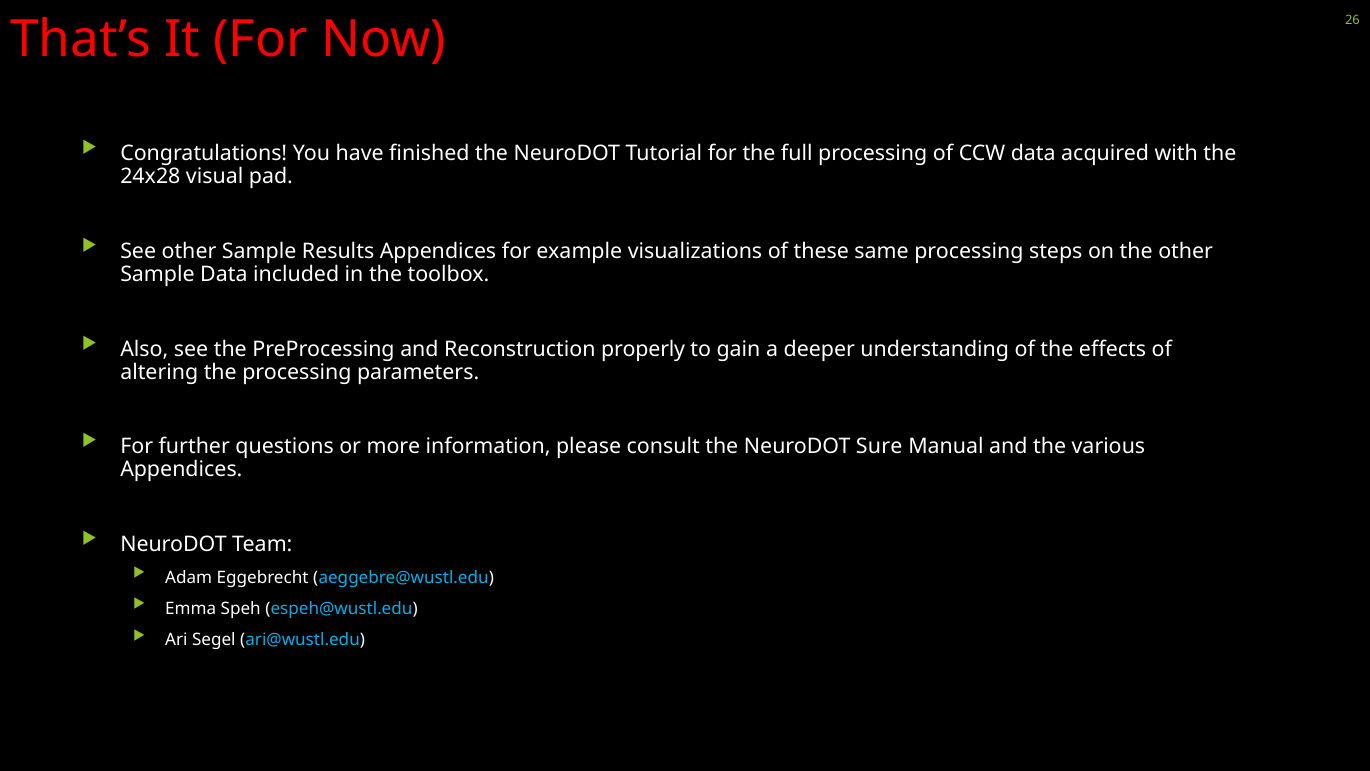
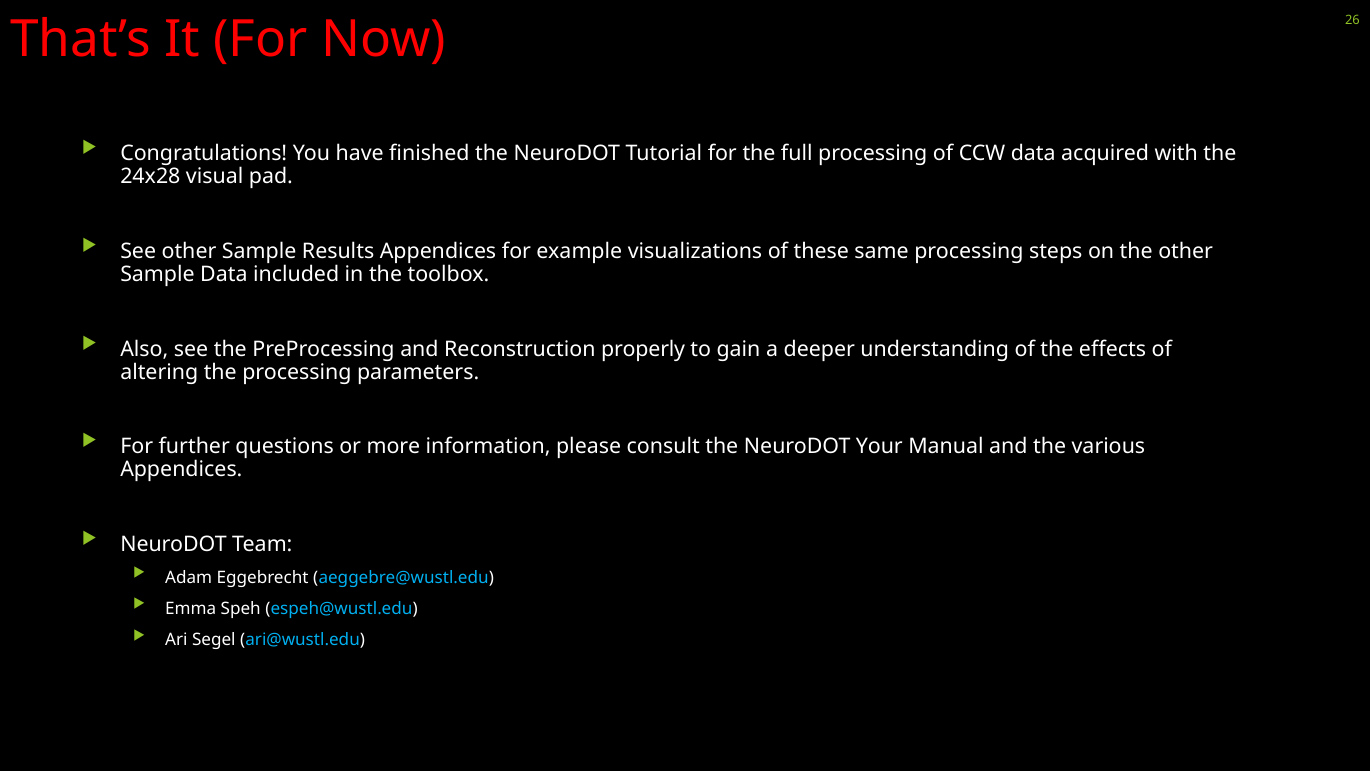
Sure: Sure -> Your (879, 447)
